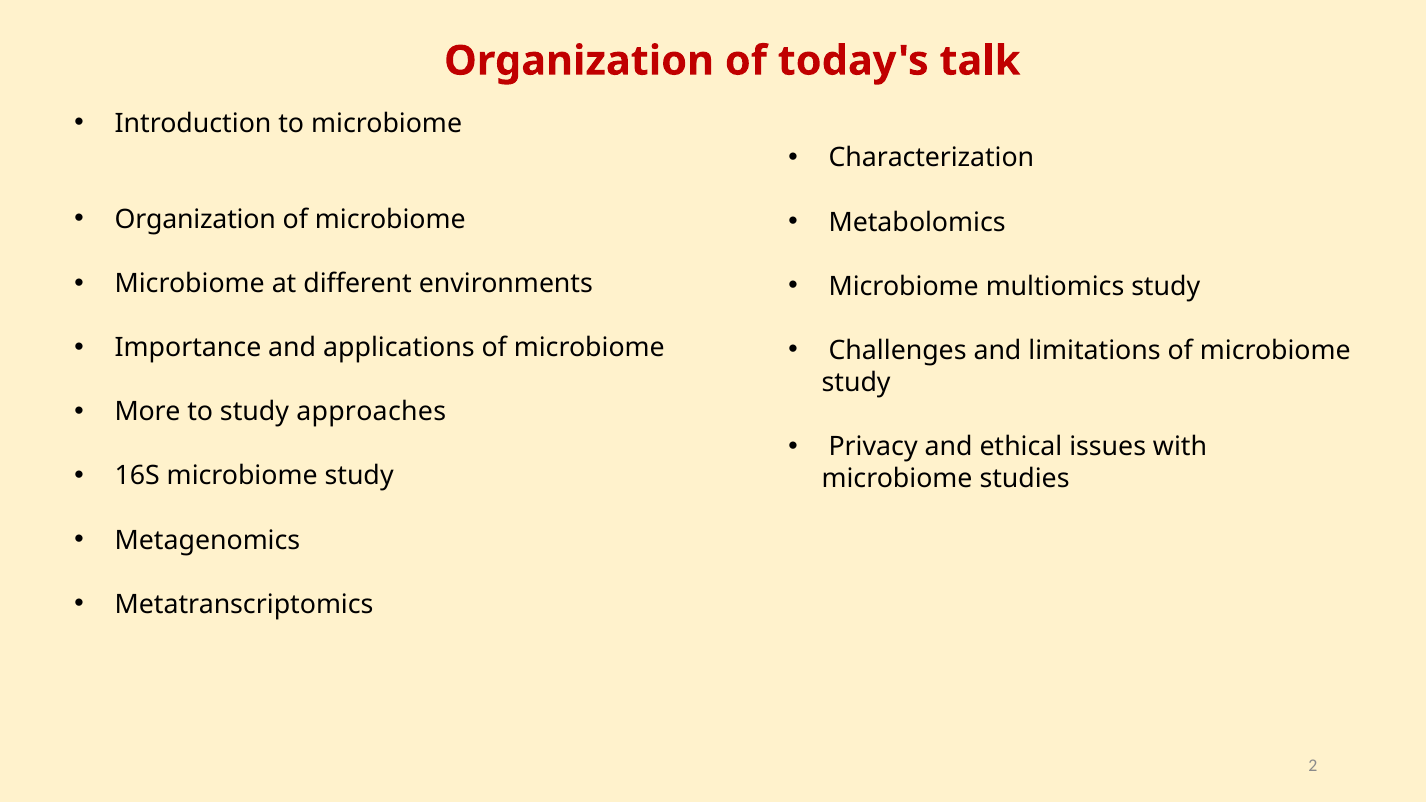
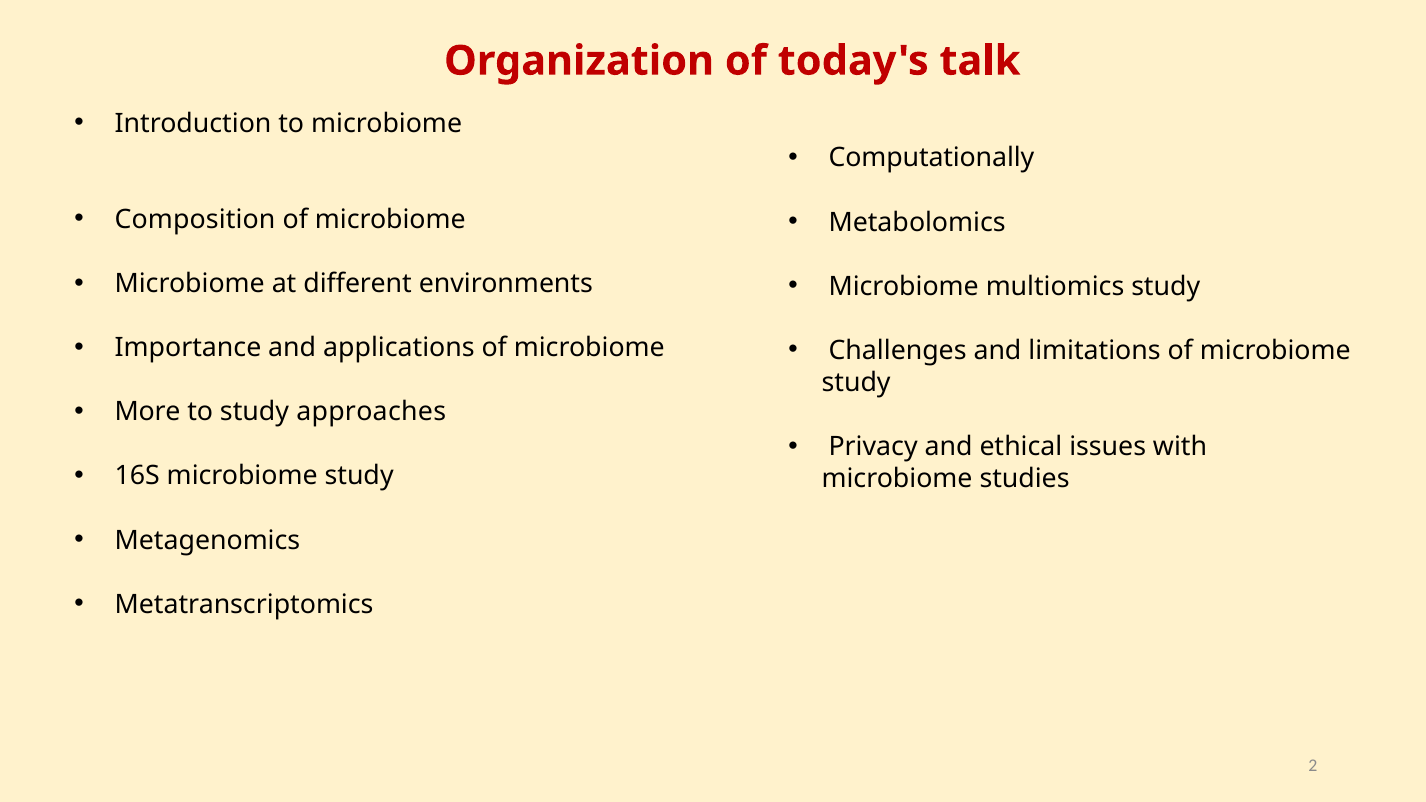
Characterization: Characterization -> Computationally (931, 158)
Organization: Organization -> Composition (195, 220)
